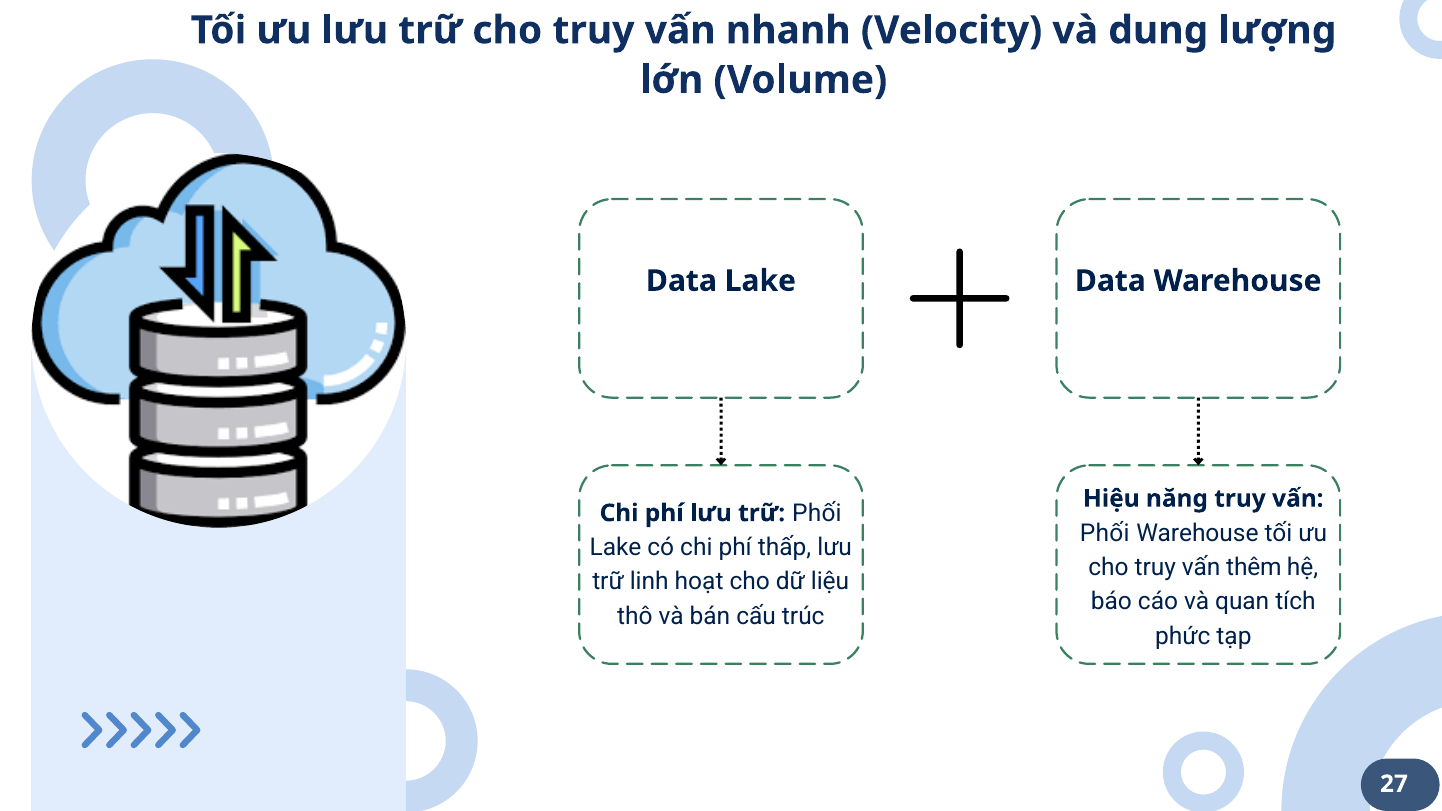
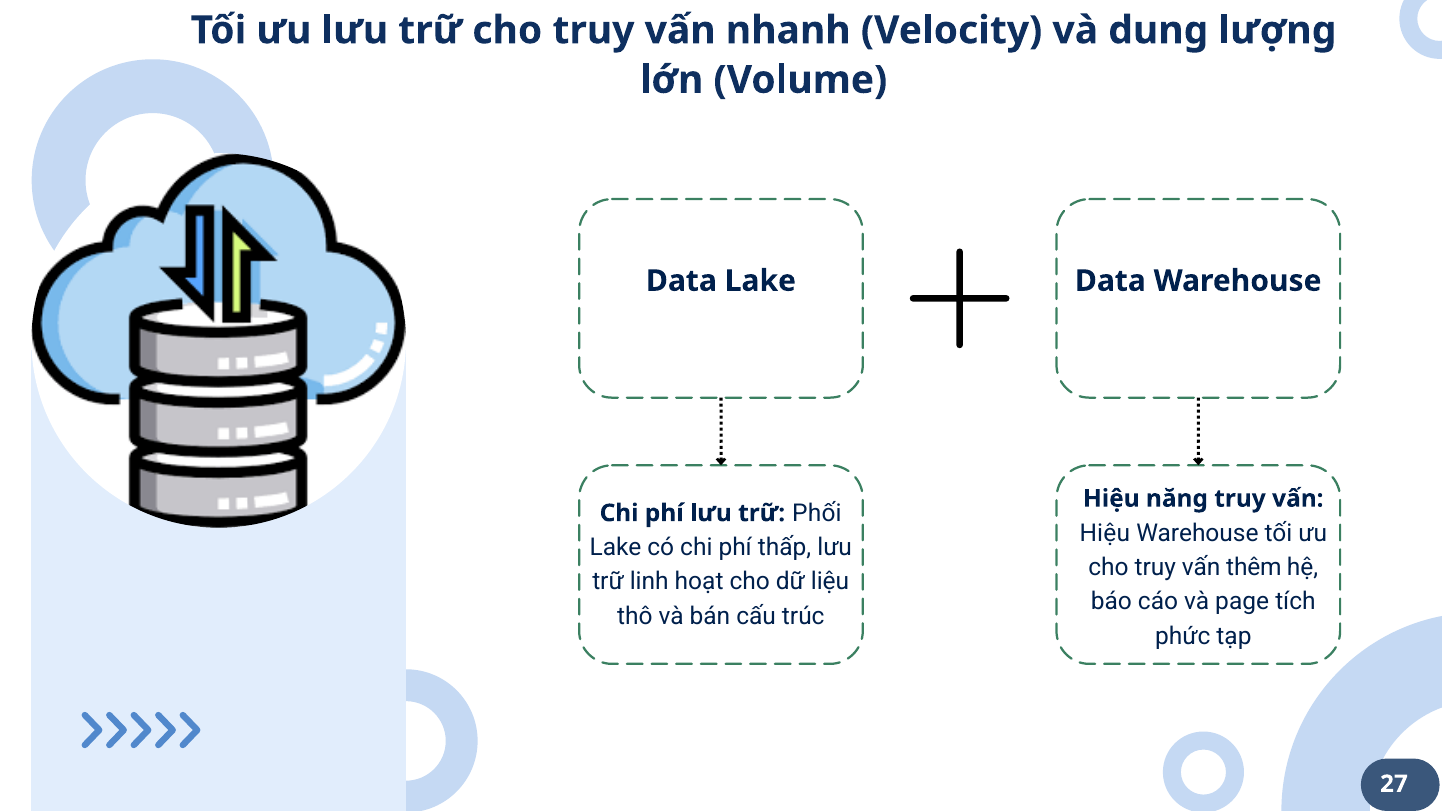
Phối: Phối -> Hiệu (1105, 533)
quan: quan -> page (1242, 602)
